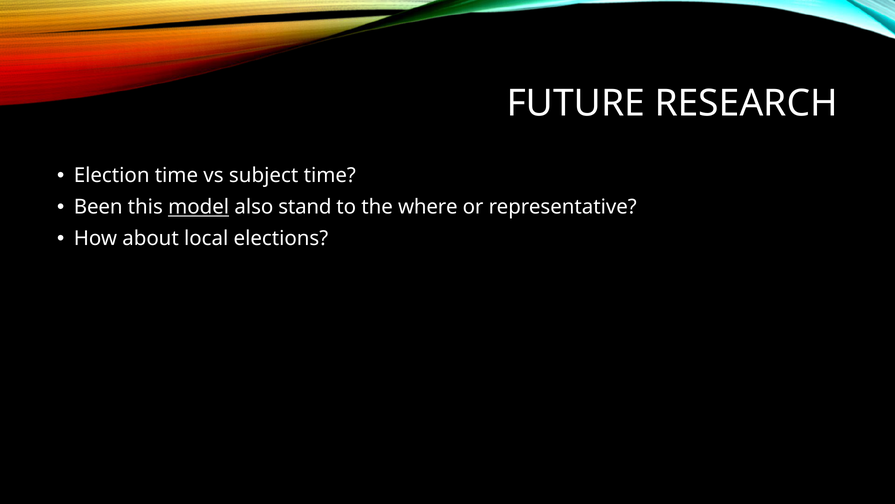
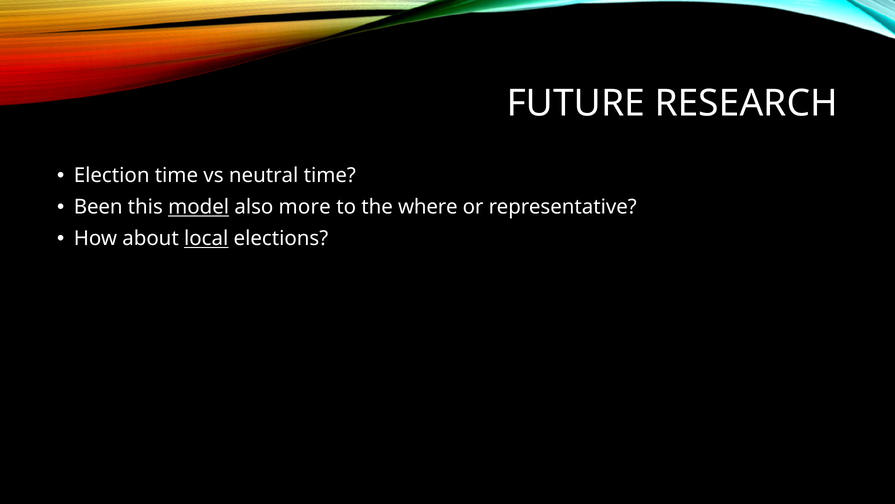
subject: subject -> neutral (264, 175)
stand: stand -> more (305, 207)
local underline: none -> present (206, 238)
